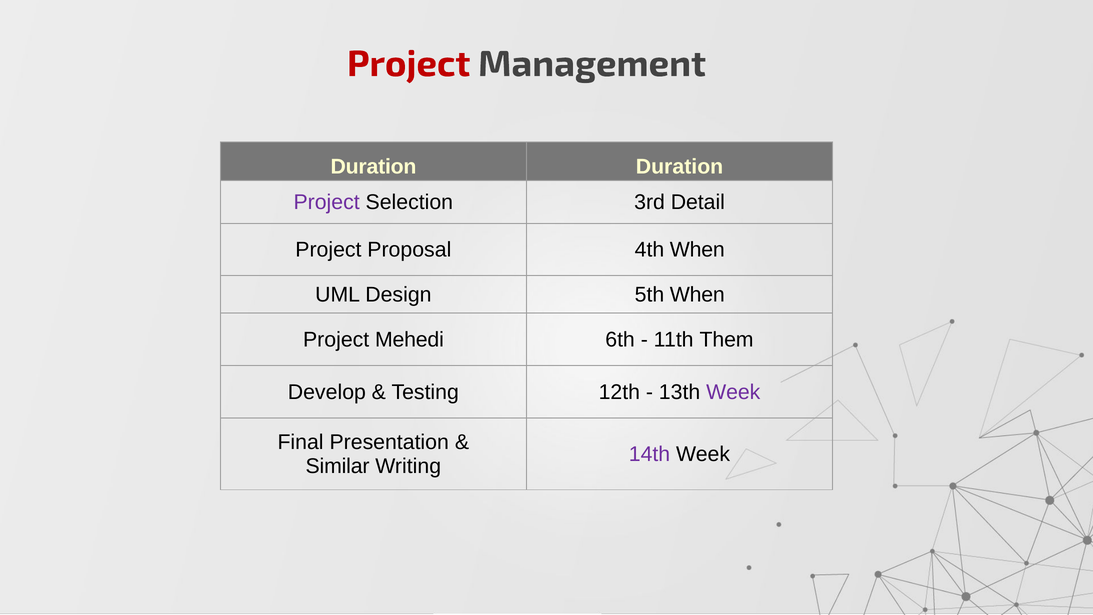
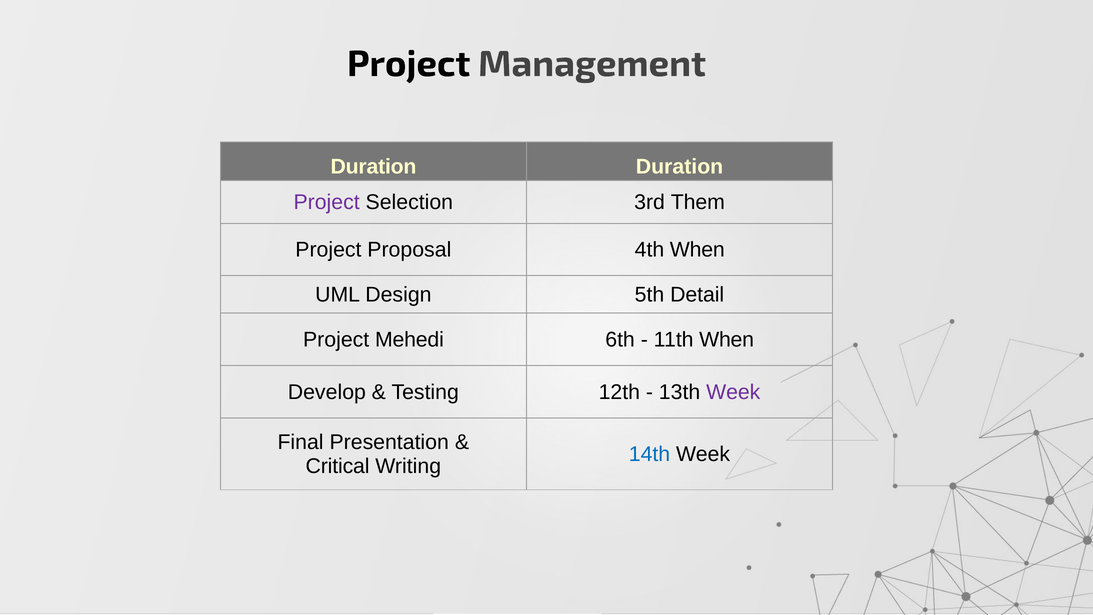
Project colour: red -> black (409, 64)
Detail: Detail -> Them (698, 202)
5th When: When -> Detail (697, 295)
11th Them: Them -> When (727, 340)
14th colour: purple -> blue (649, 454)
Similar: Similar -> Critical (338, 466)
